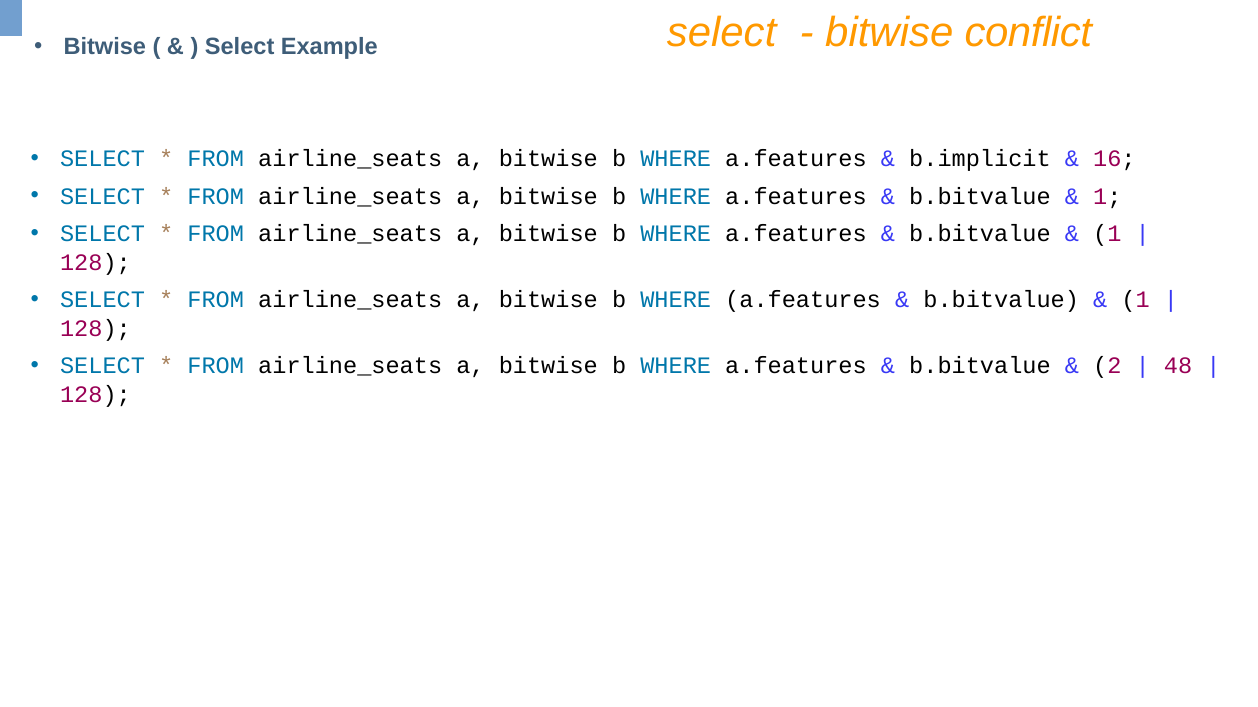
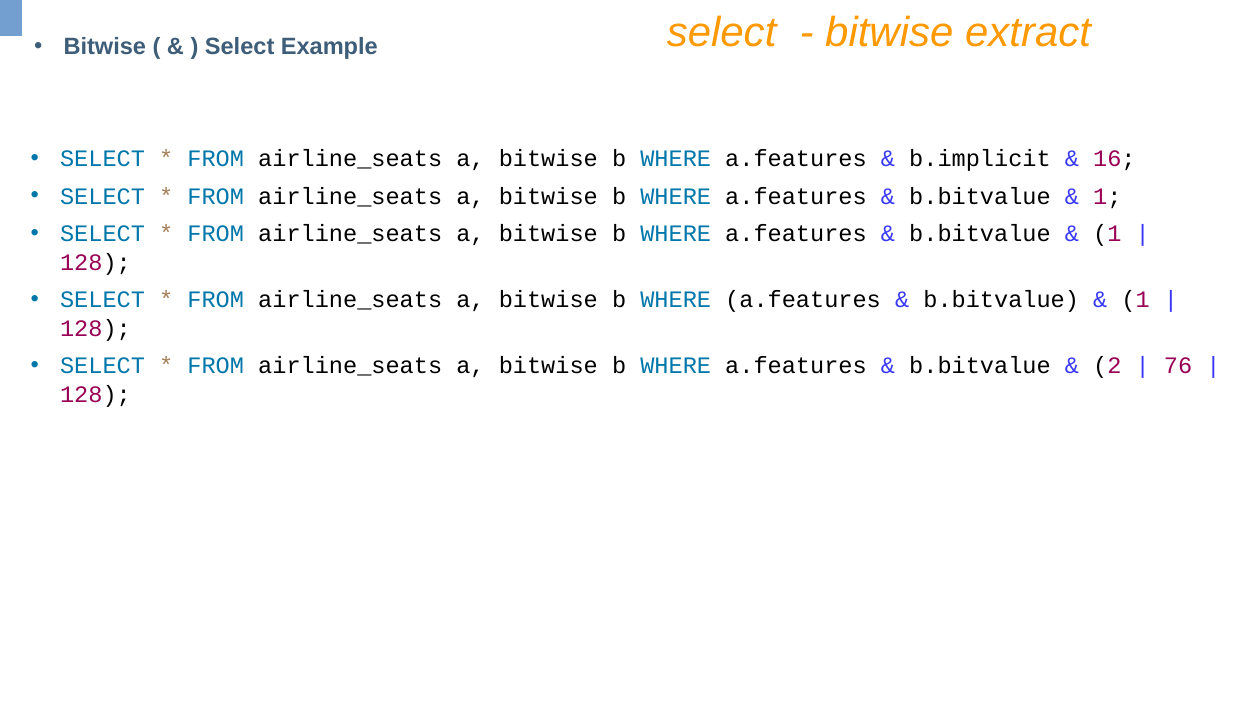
conflict: conflict -> extract (1028, 33)
48: 48 -> 76 (1178, 366)
